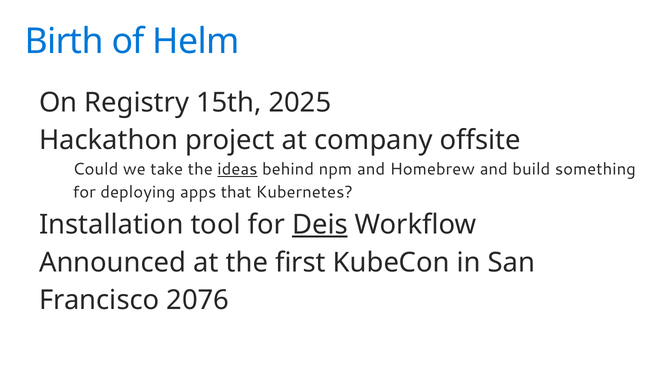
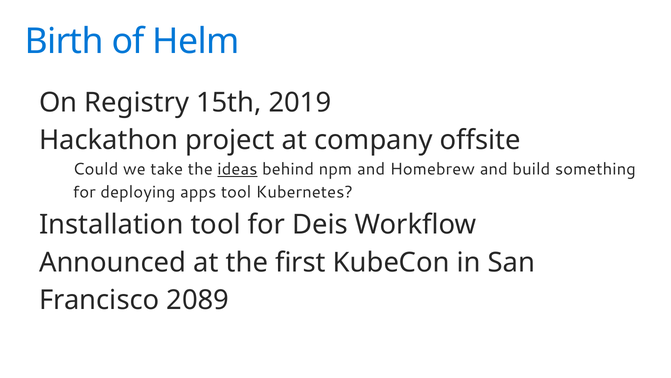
2025: 2025 -> 2019 (300, 102)
apps that: that -> tool (236, 192)
Deis underline: present -> none (320, 224)
2076: 2076 -> 2089 (198, 300)
